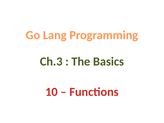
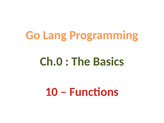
Ch.3: Ch.3 -> Ch.0 (51, 61)
